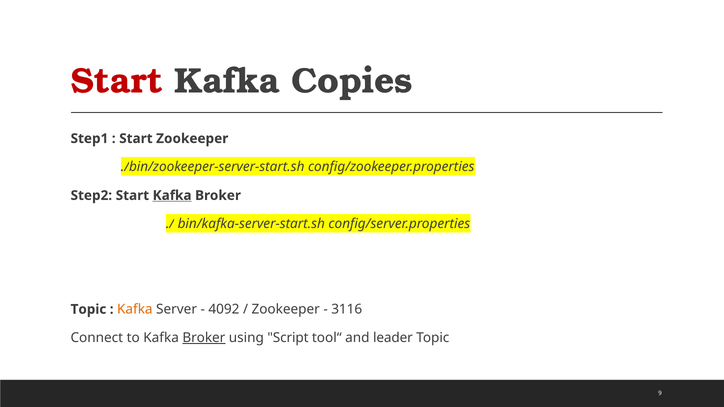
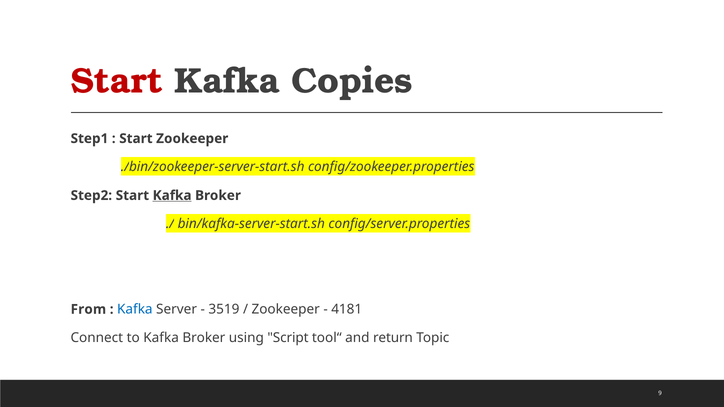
Topic: Topic -> From (88, 309)
Kafka colour: orange -> blue (135, 309)
4092: 4092 -> 3519 (224, 309)
3116: 3116 -> 4181 (347, 309)
Broker underline: present -> none (204, 338)
leader: leader -> return (393, 338)
